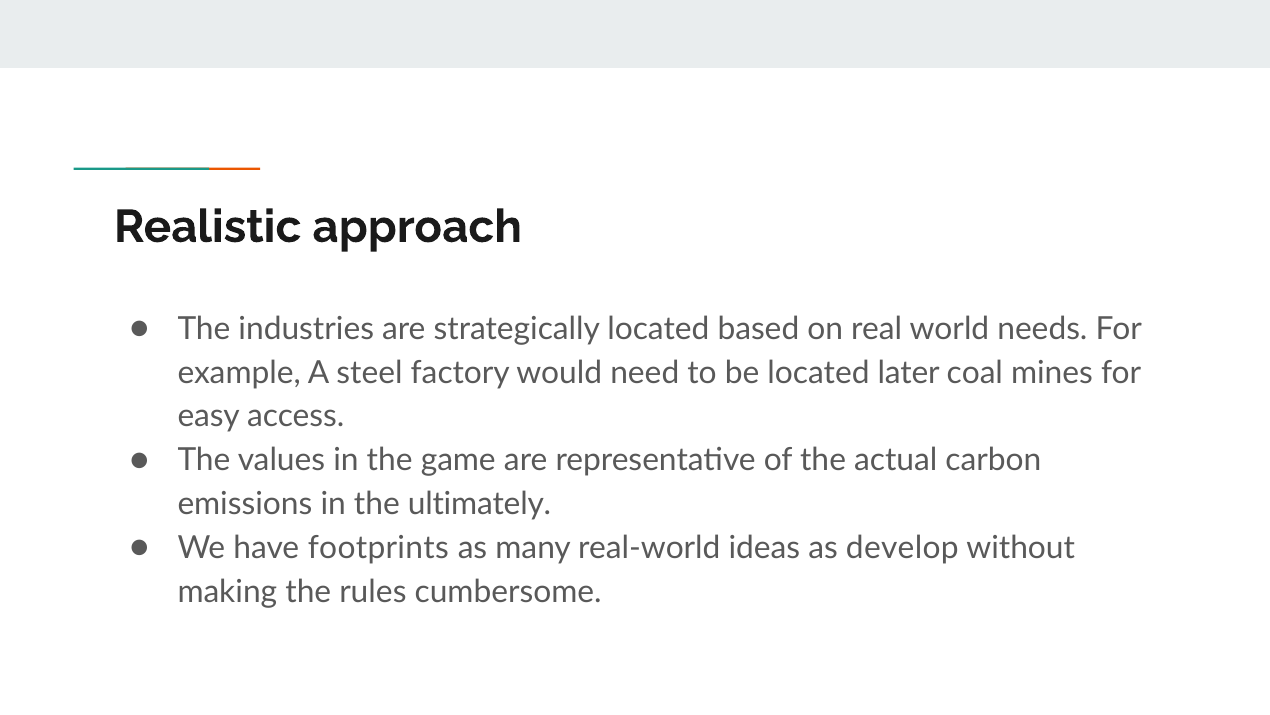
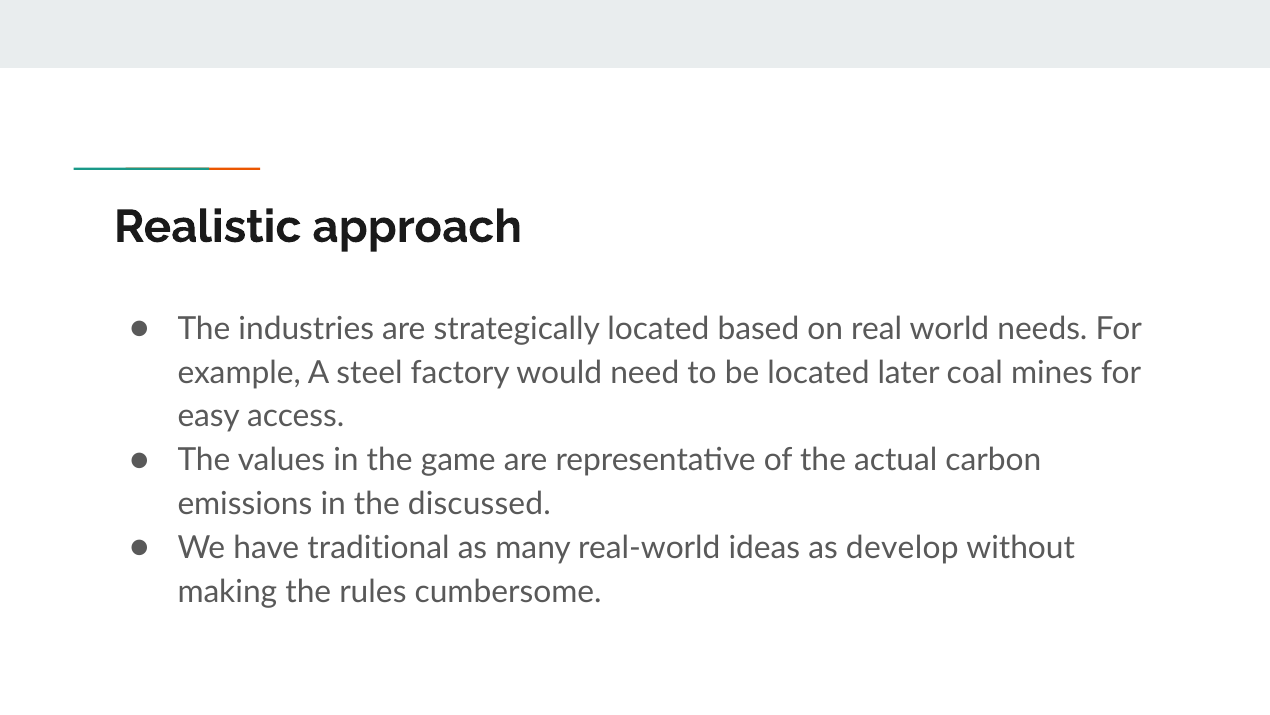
ultimately: ultimately -> discussed (479, 504)
footprints: footprints -> traditional (378, 547)
